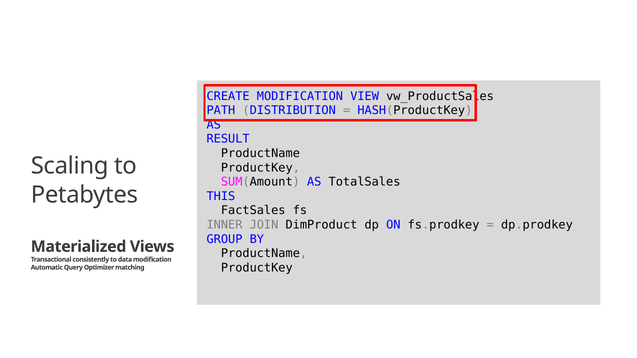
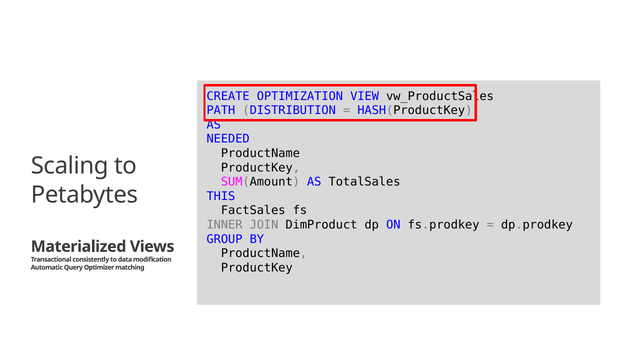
CREATE MODIFICATION: MODIFICATION -> OPTIMIZATION (300, 96)
RESULT: RESULT -> NEEDED (228, 139)
